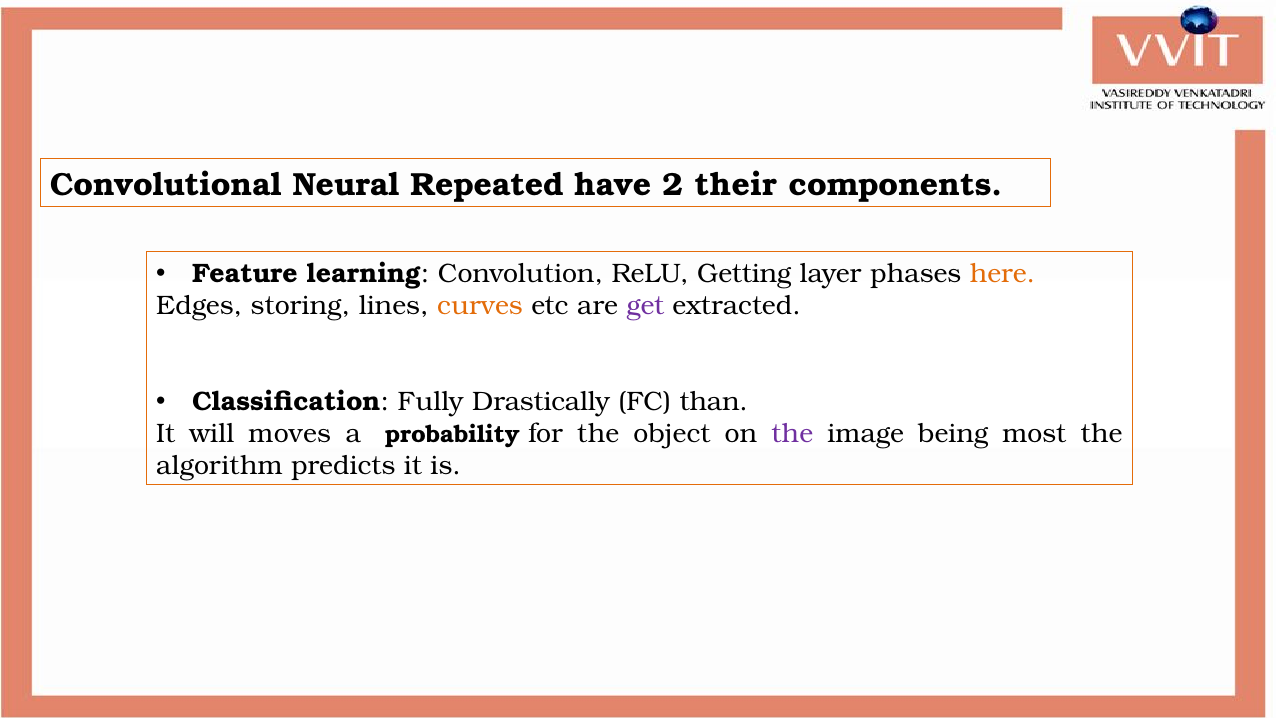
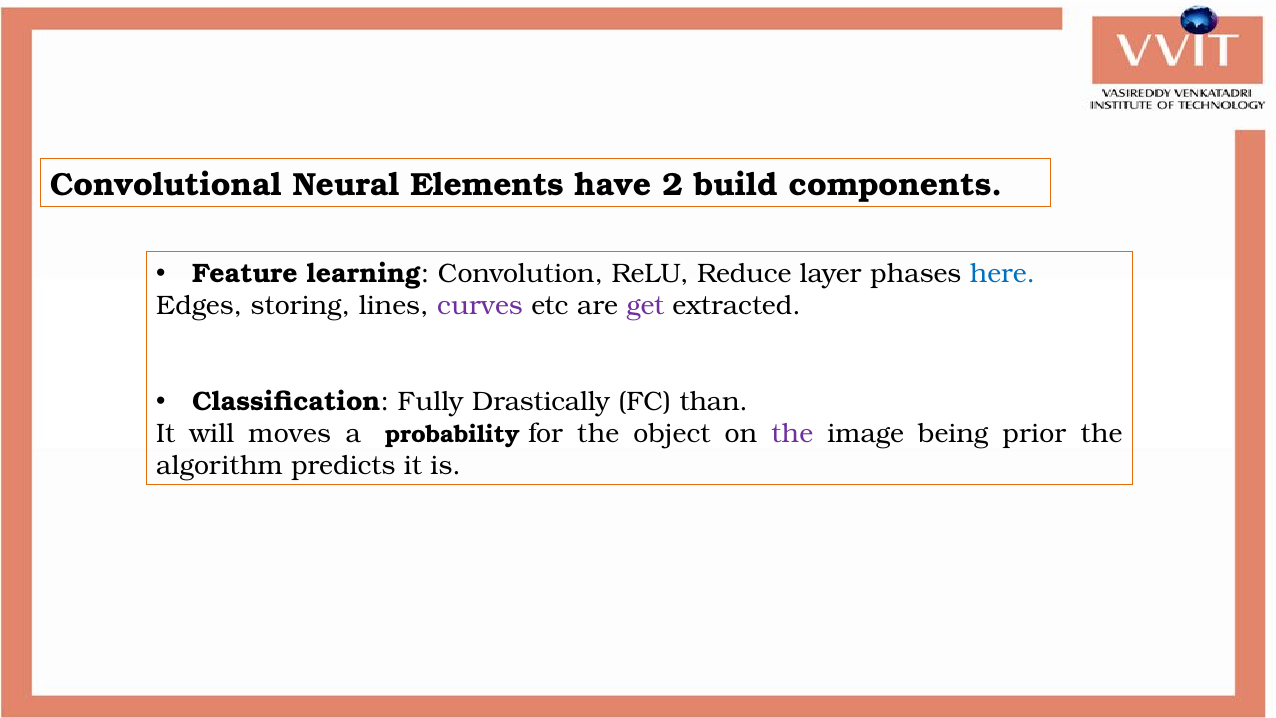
Repeated: Repeated -> Elements (487, 185)
their: their -> build (736, 185)
Getting: Getting -> Reduce (744, 274)
here colour: orange -> blue (1003, 274)
curves colour: orange -> purple (480, 306)
most: most -> prior (1034, 434)
